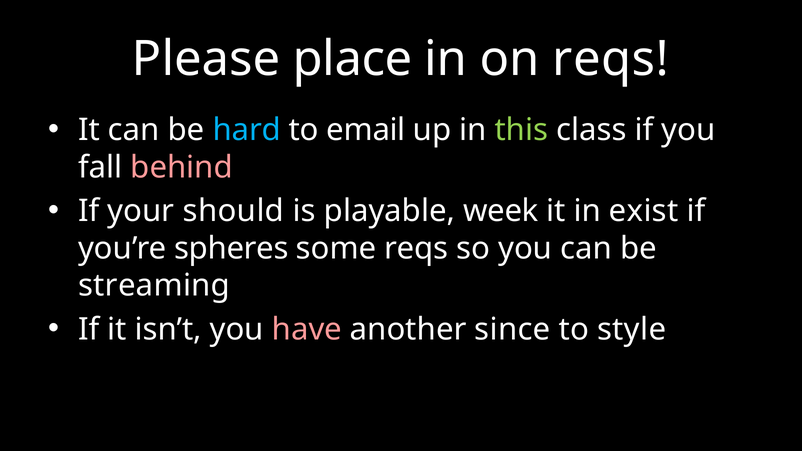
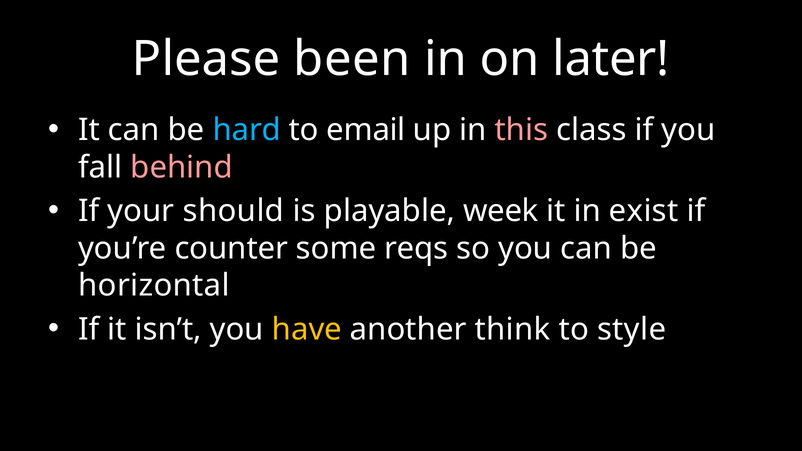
place: place -> been (352, 59)
on reqs: reqs -> later (611, 59)
this colour: light green -> pink (521, 130)
spheres: spheres -> counter (231, 248)
streaming: streaming -> horizontal (154, 286)
have colour: pink -> yellow (307, 329)
since: since -> think (512, 329)
